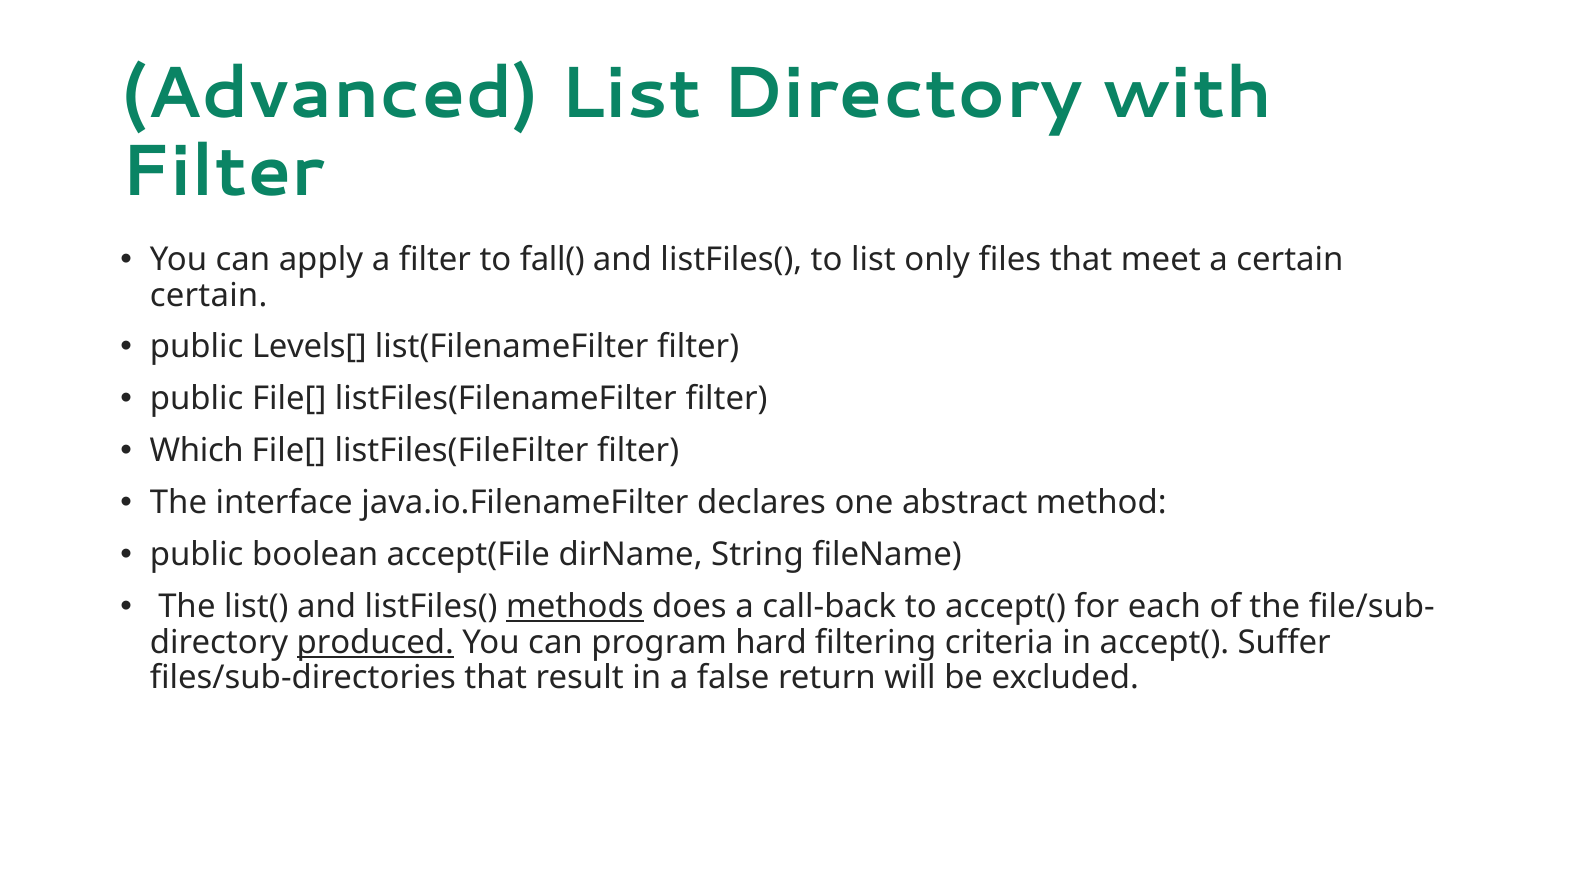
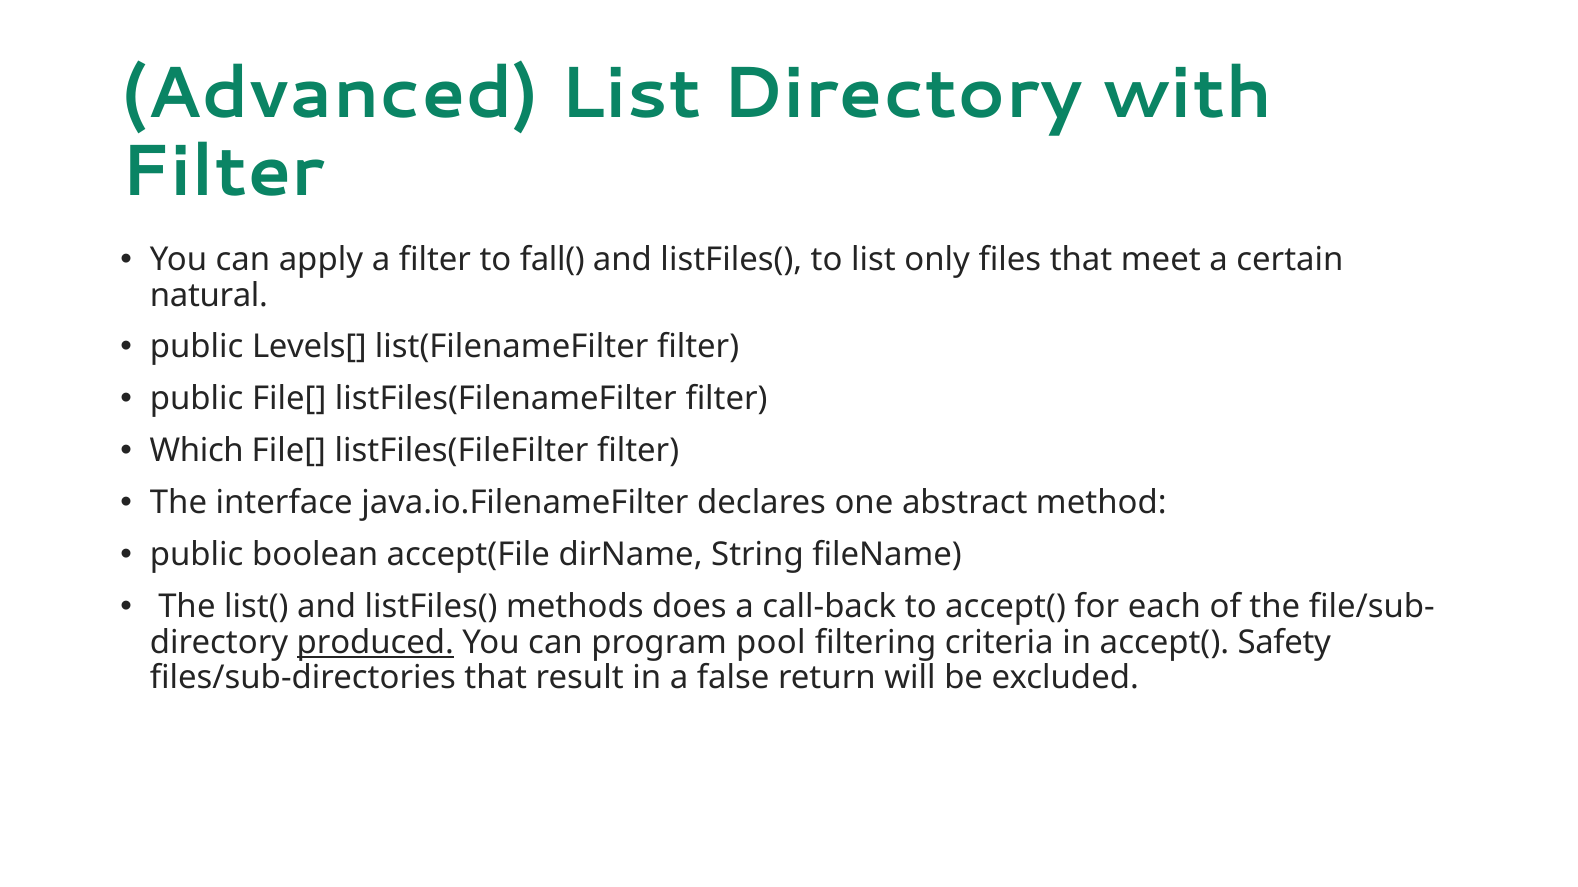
certain: certain -> natural (209, 295)
methods underline: present -> none (575, 607)
hard: hard -> pool (771, 643)
Suffer: Suffer -> Safety (1284, 643)
